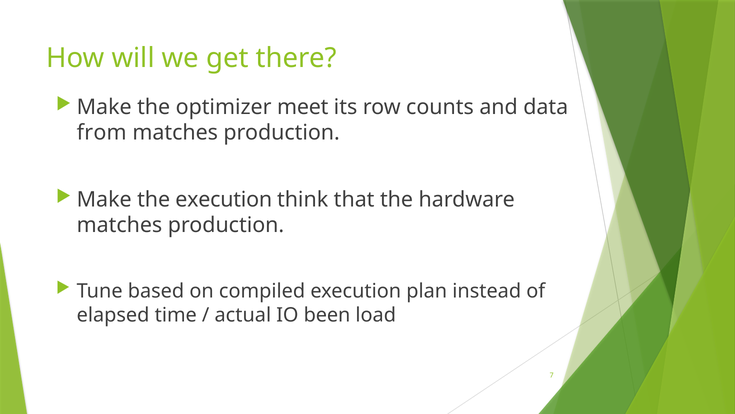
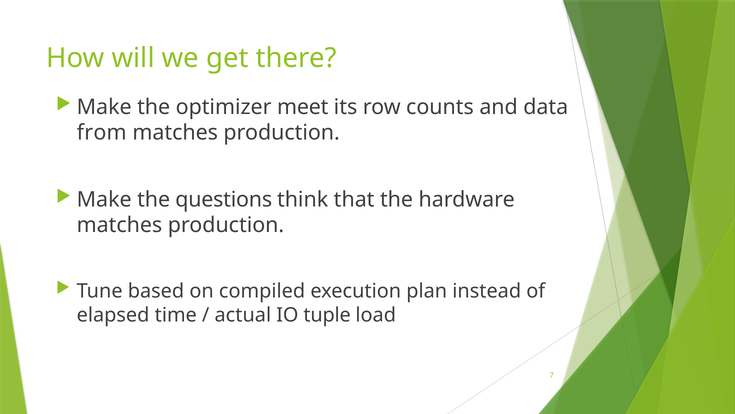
the execution: execution -> questions (224, 199)
been: been -> tuple (327, 315)
